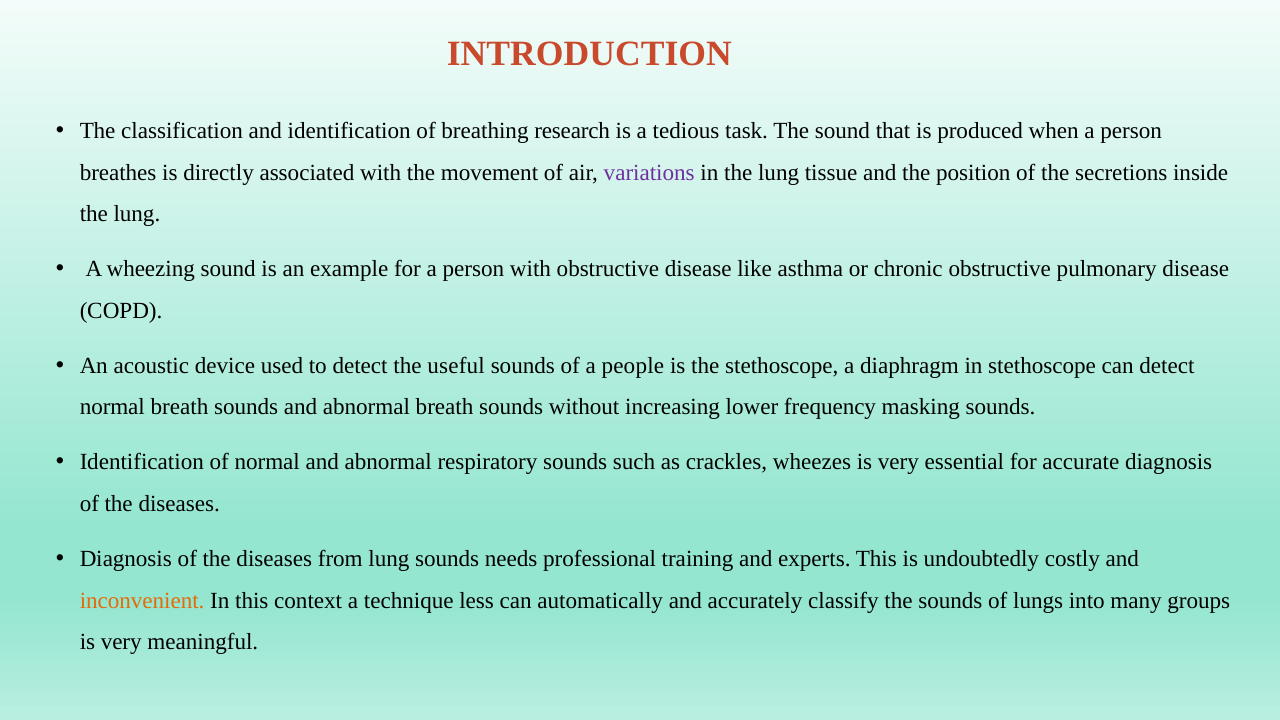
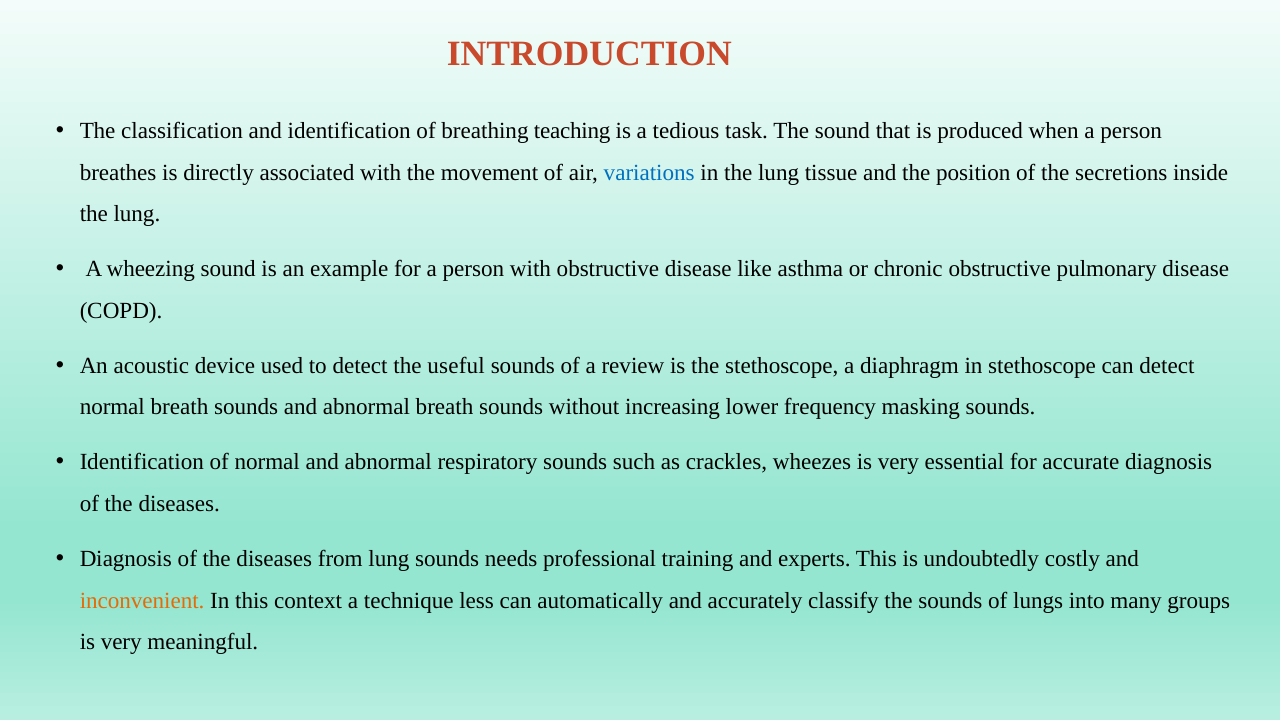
research: research -> teaching (572, 131)
variations colour: purple -> blue (649, 173)
people: people -> review (633, 366)
